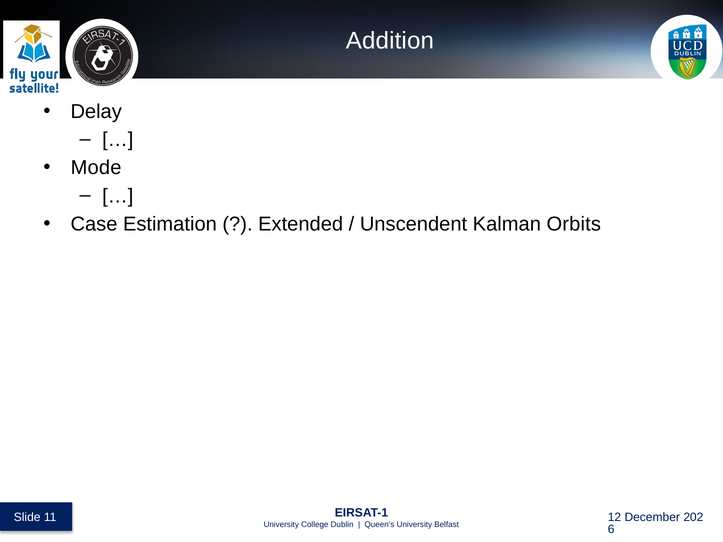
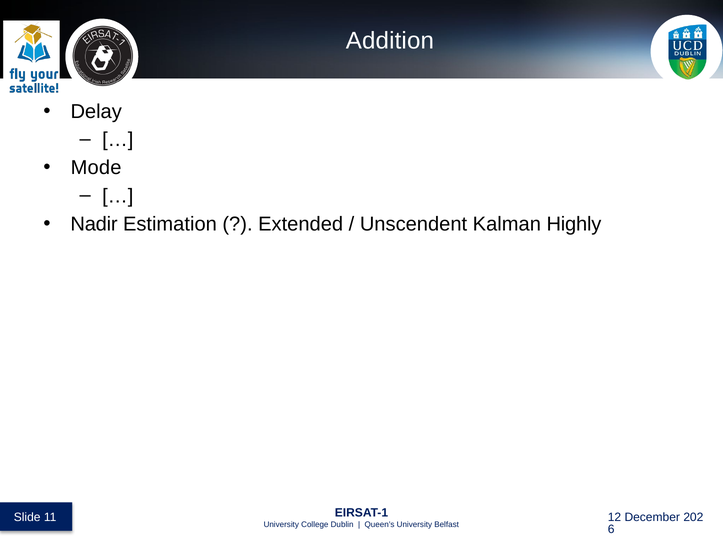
Case: Case -> Nadir (94, 224)
Orbits: Orbits -> Highly (574, 224)
